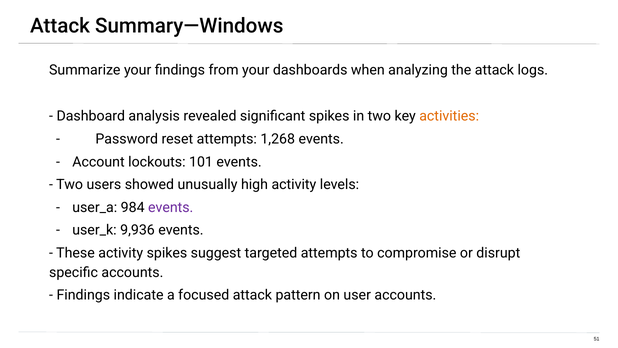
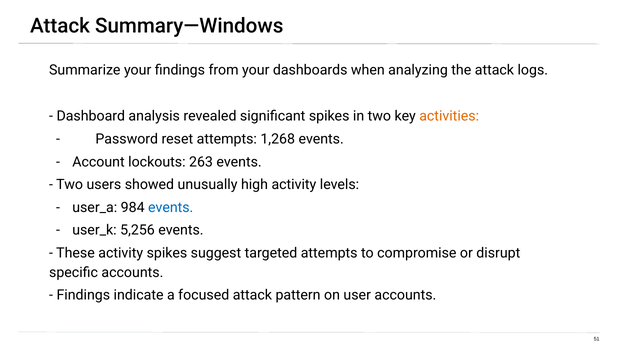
101: 101 -> 263 (201, 162)
events colour: purple -> blue (171, 207)
9,936: 9,936 -> 5,256 (138, 230)
